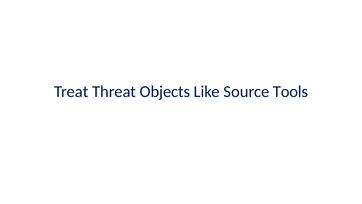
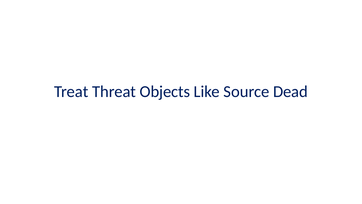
Tools: Tools -> Dead (290, 91)
